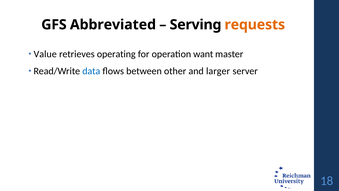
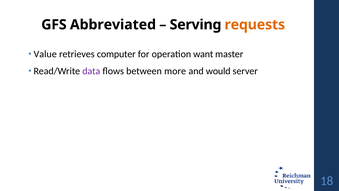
operating: operating -> computer (116, 54)
data colour: blue -> purple (91, 71)
other: other -> more (175, 71)
larger: larger -> would (218, 71)
